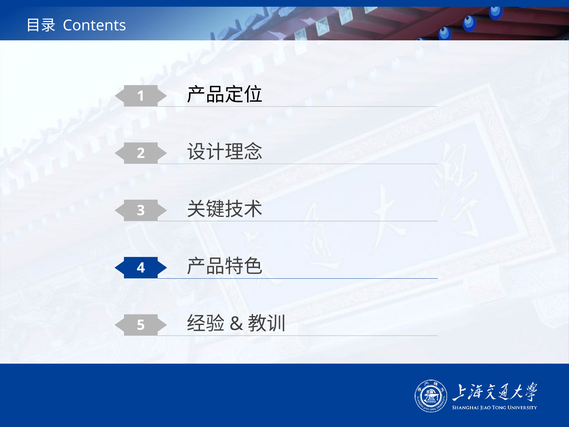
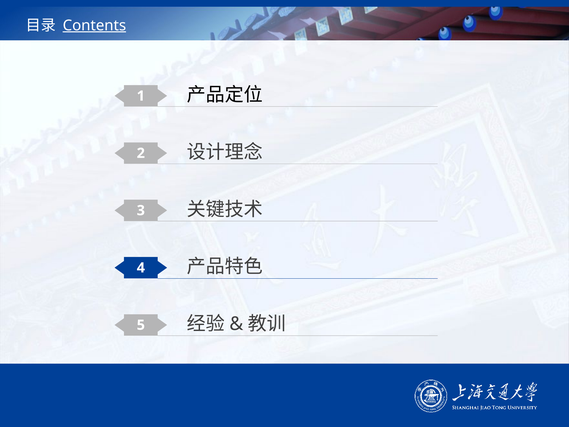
Contents underline: none -> present (94, 25)
